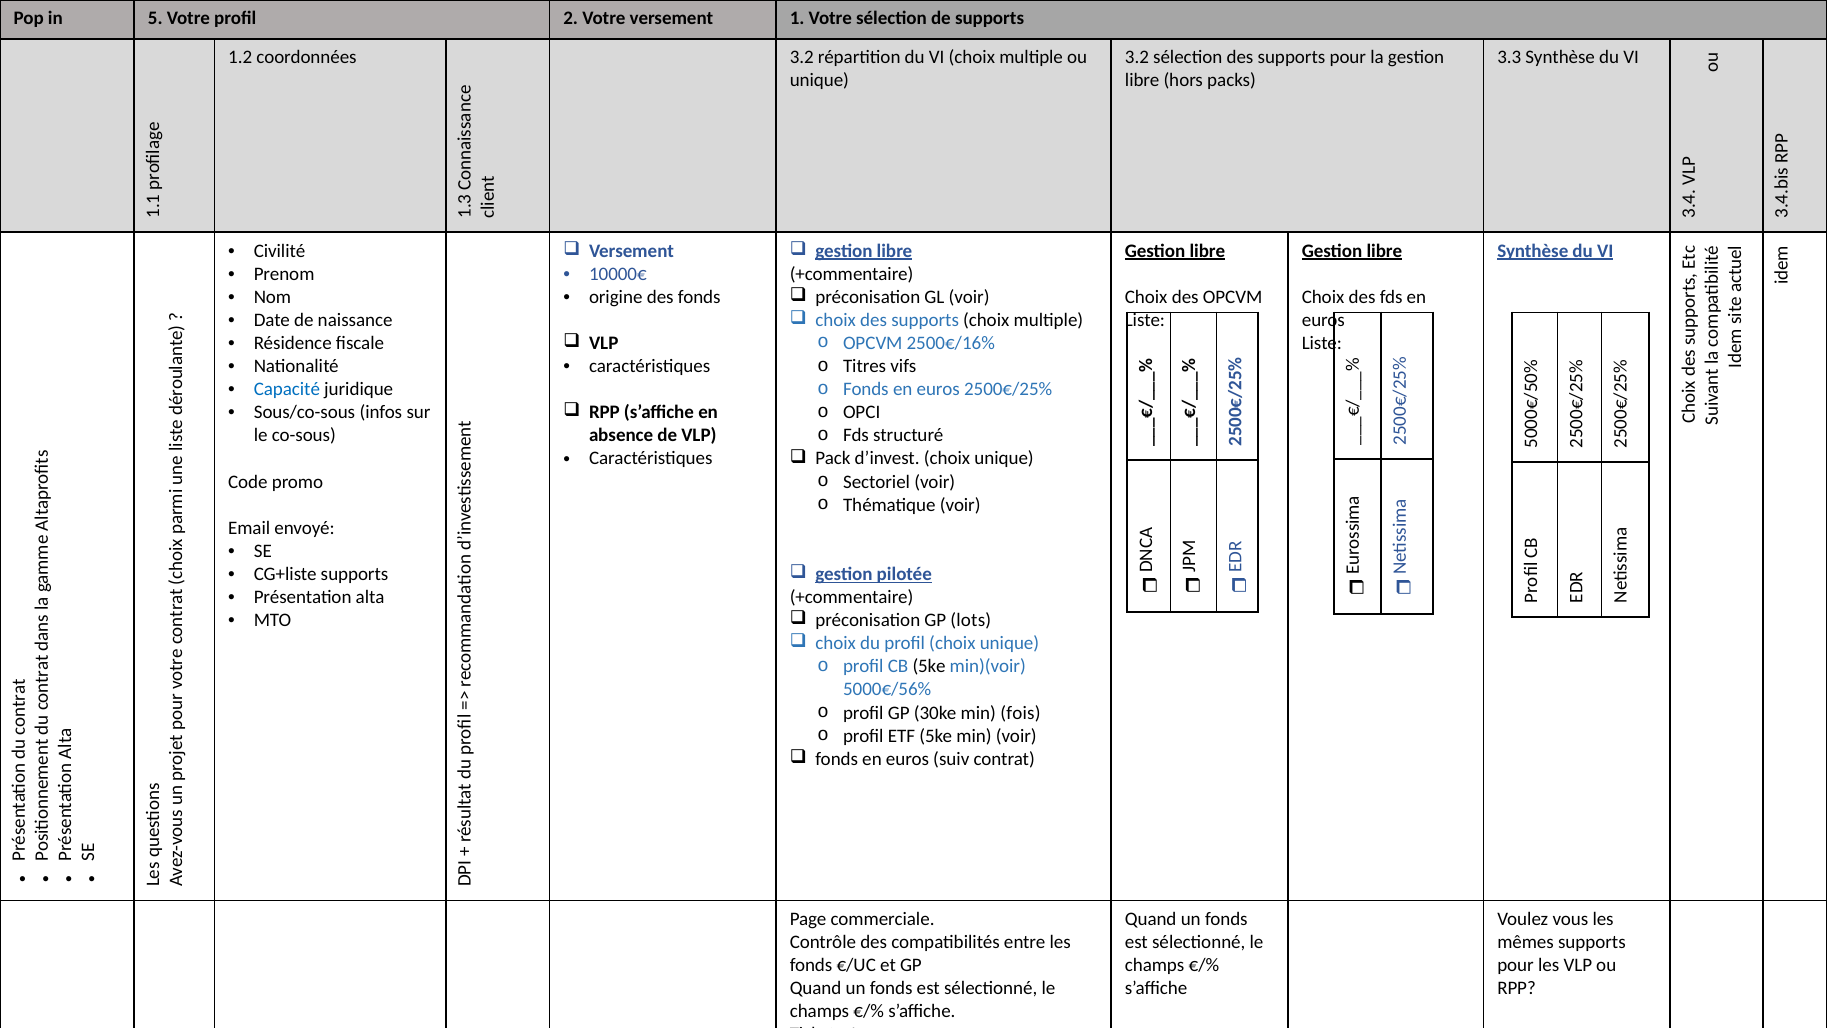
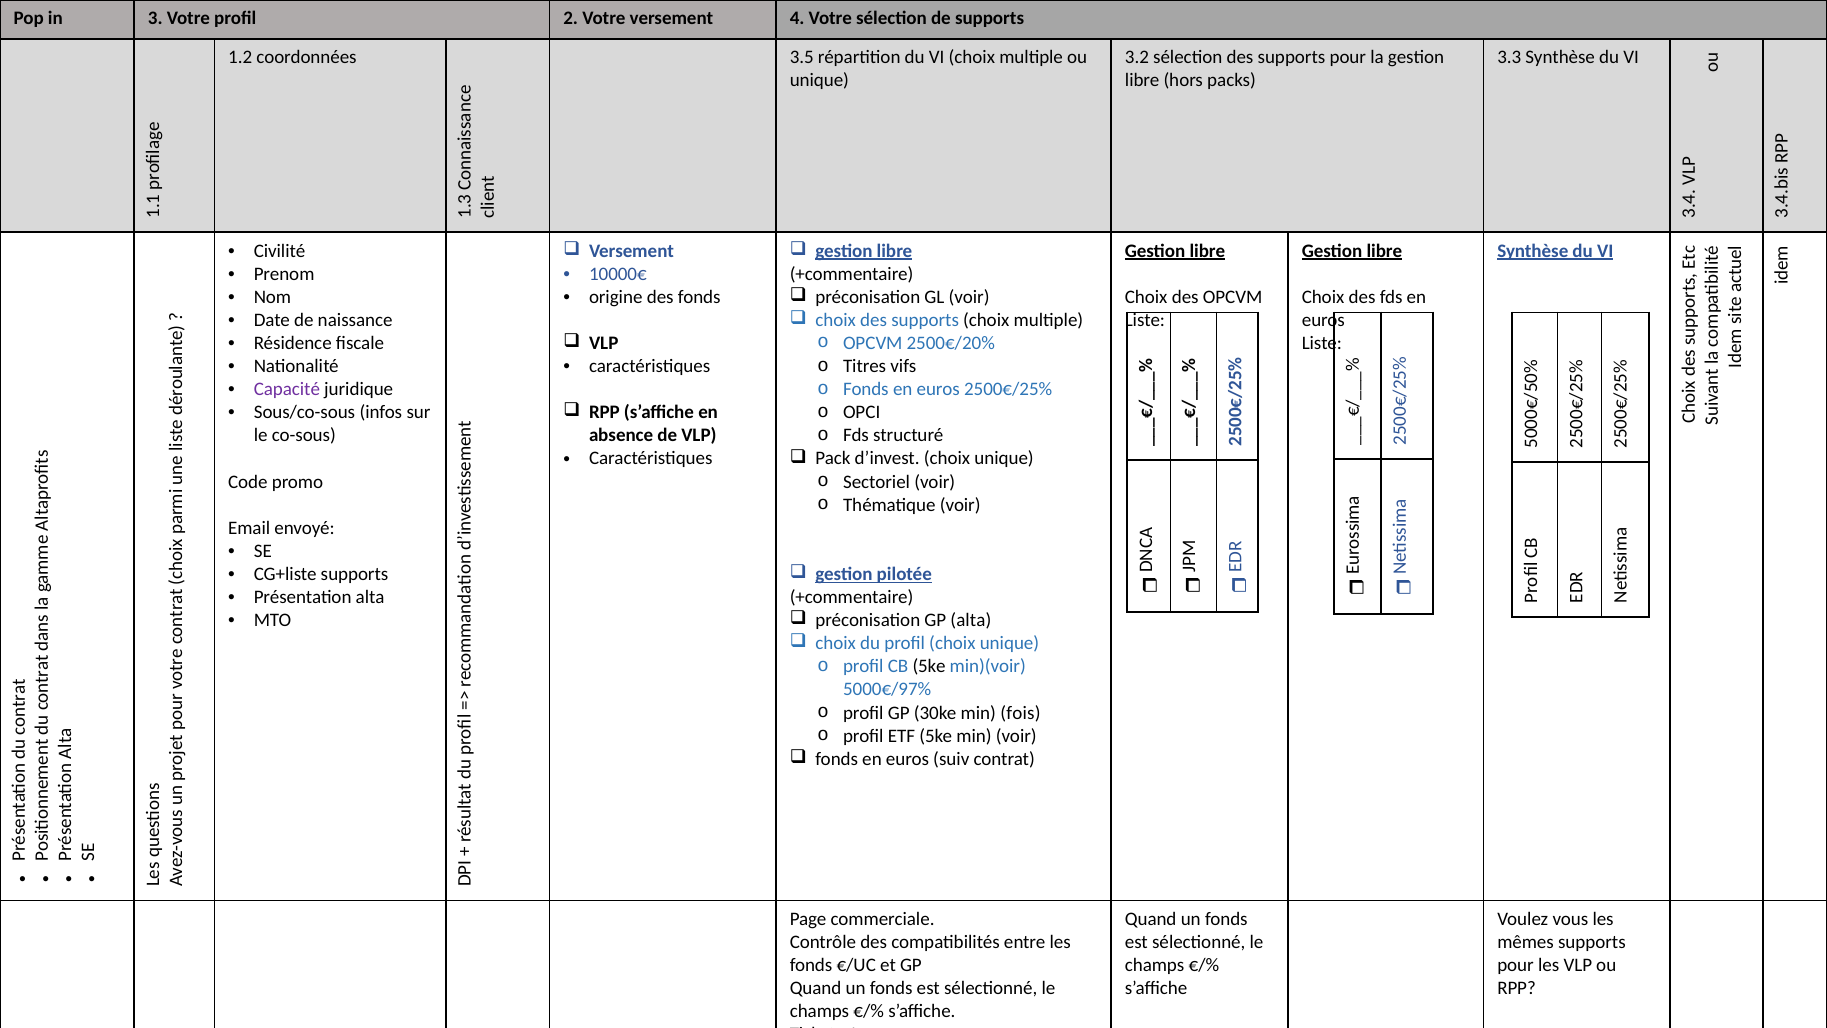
in 5: 5 -> 3 (155, 19)
versement 1: 1 -> 4 (797, 19)
3.2: 3.2 -> 3.5 (802, 57)
2500€/16%: 2500€/16% -> 2500€/20% (951, 343)
Capacité colour: blue -> purple (287, 389)
GP lots: lots -> alta (971, 620)
5000€/56%: 5000€/56% -> 5000€/97% (887, 689)
